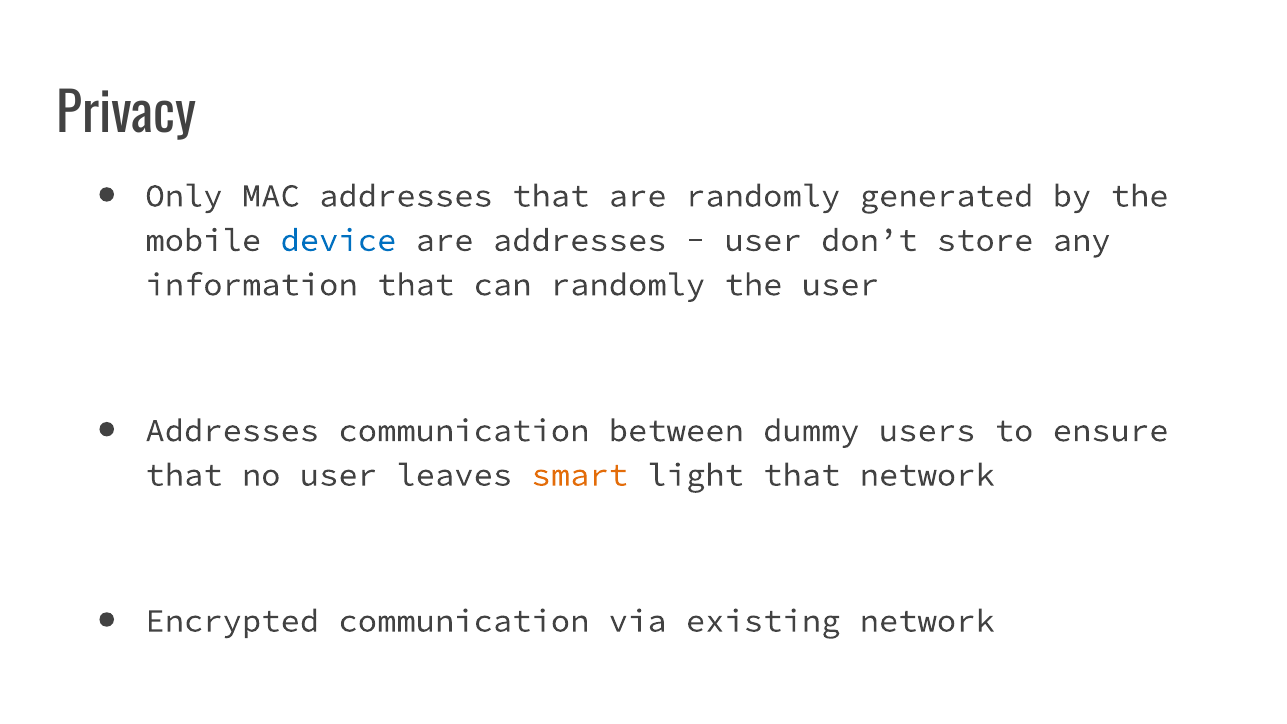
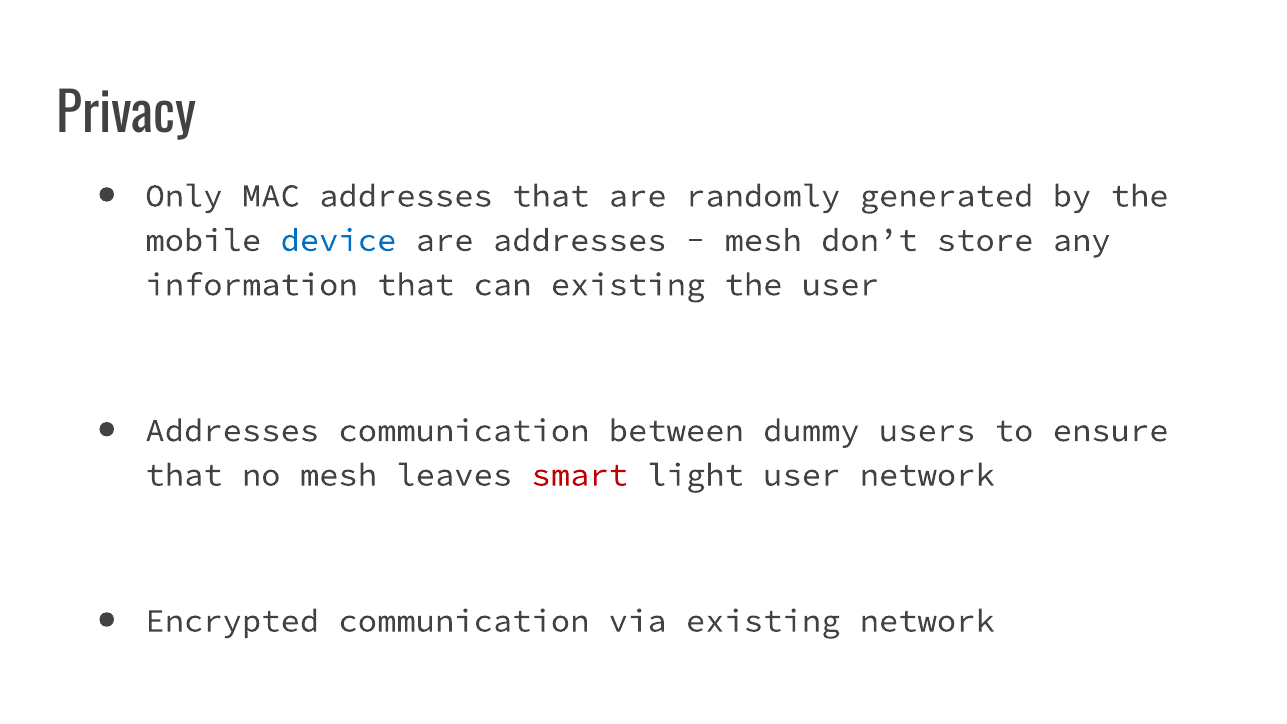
user: user -> mesh (763, 240)
can randomly: randomly -> existing (628, 285)
no user: user -> mesh (338, 475)
smart colour: orange -> red (580, 475)
light that: that -> user (802, 475)
